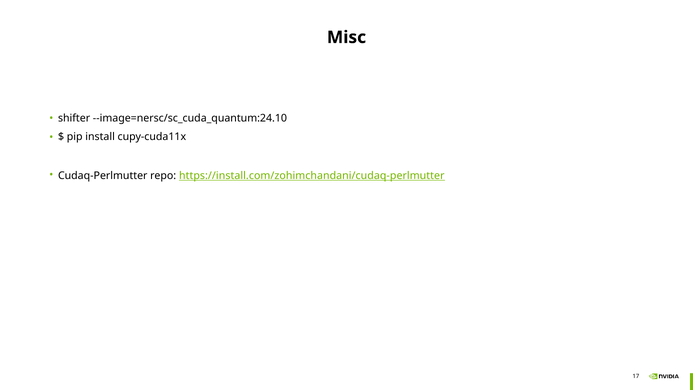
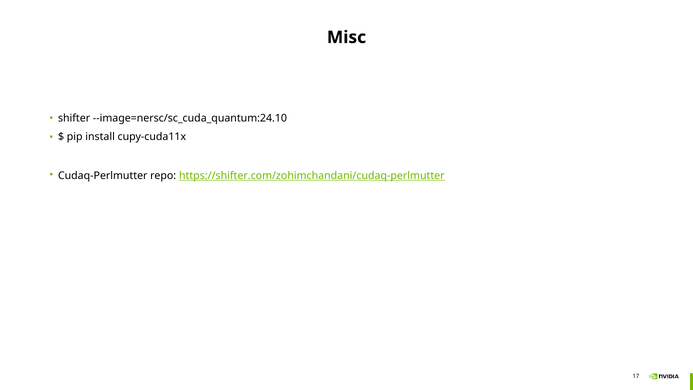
https://install.com/zohimchandani/cudaq-perlmutter: https://install.com/zohimchandani/cudaq-perlmutter -> https://shifter.com/zohimchandani/cudaq-perlmutter (312, 175)
